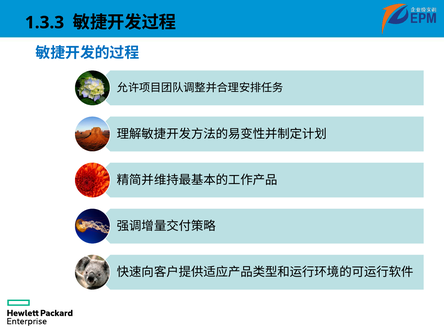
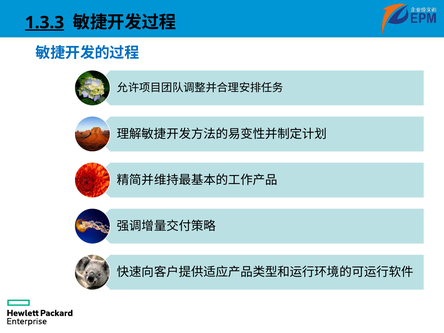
1.3.3 underline: none -> present (45, 23)
